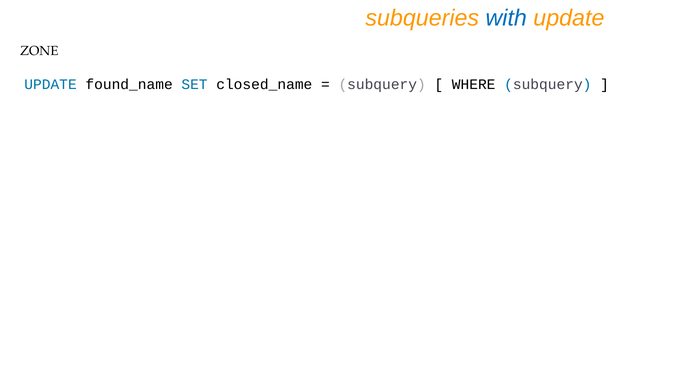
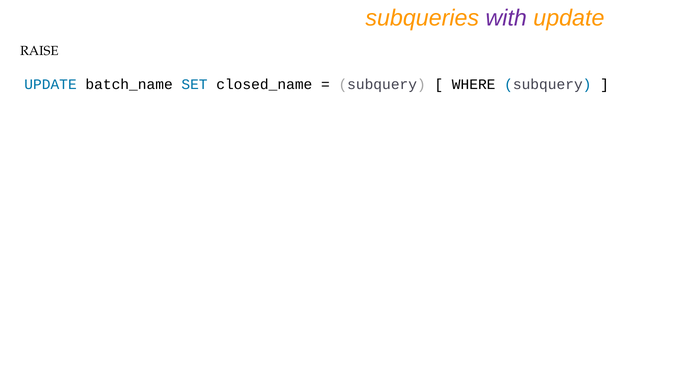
with colour: blue -> purple (506, 18)
ZONE: ZONE -> RAISE (39, 51)
found_name: found_name -> batch_name (129, 84)
